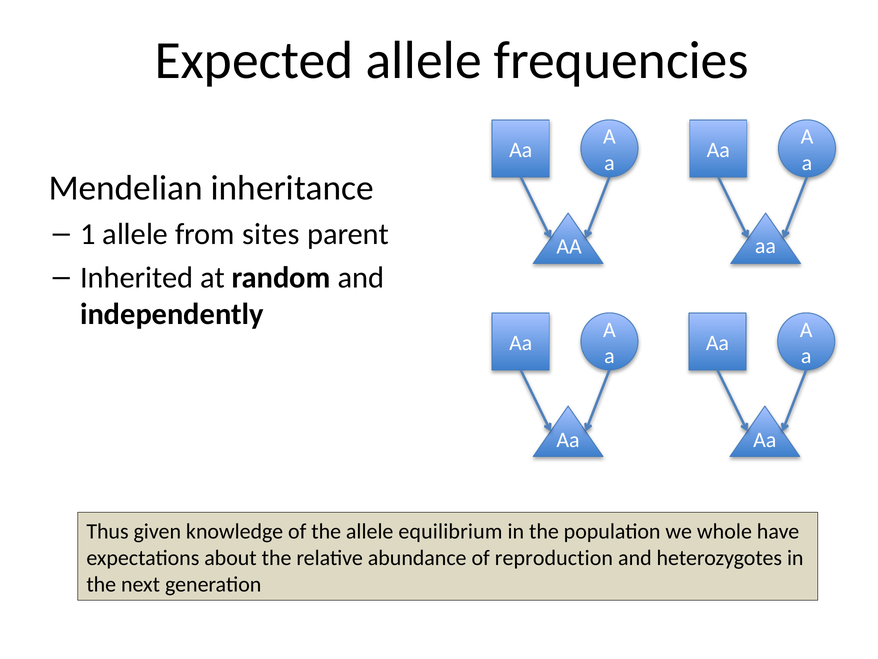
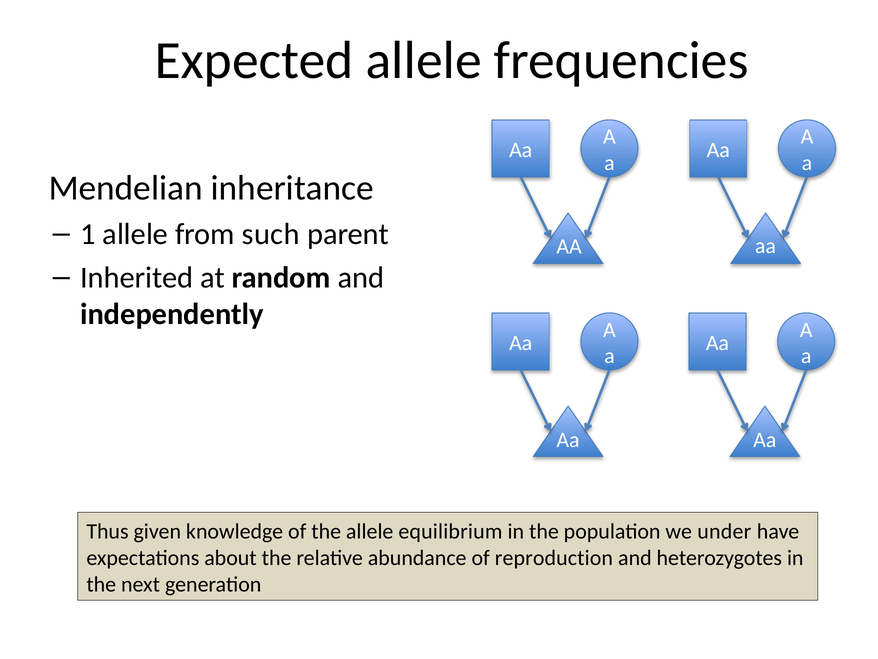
sites: sites -> such (271, 234)
whole: whole -> under (724, 531)
